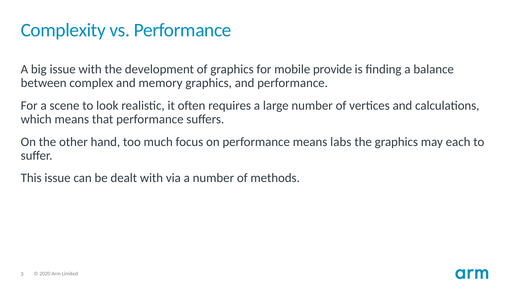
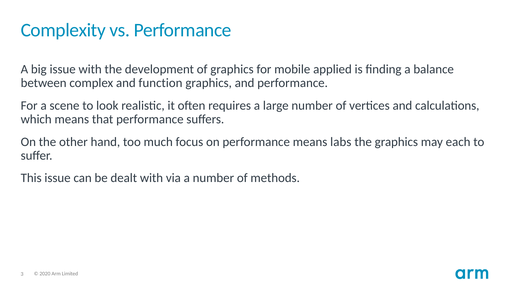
provide: provide -> applied (332, 69)
memory: memory -> function (161, 83)
